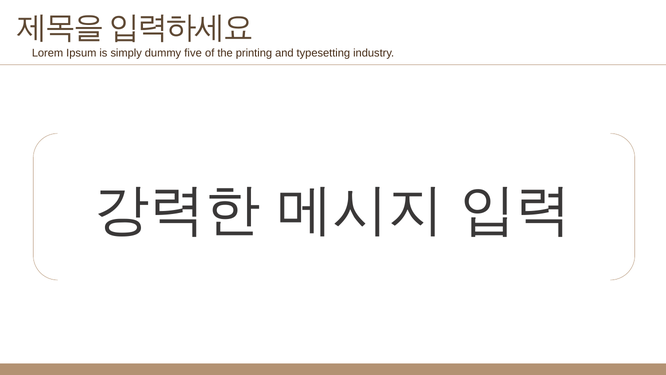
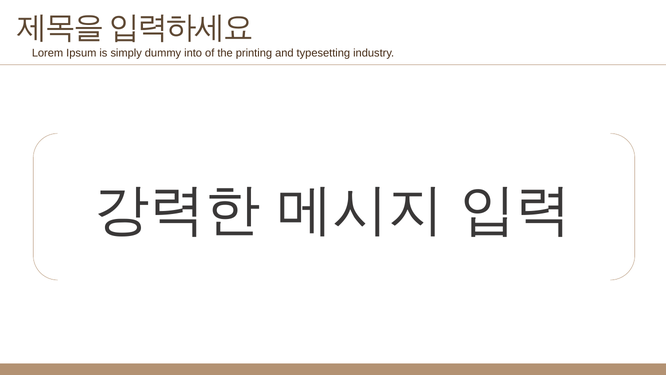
five: five -> into (193, 53)
